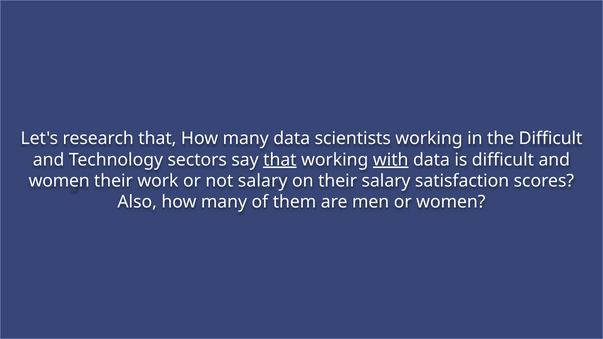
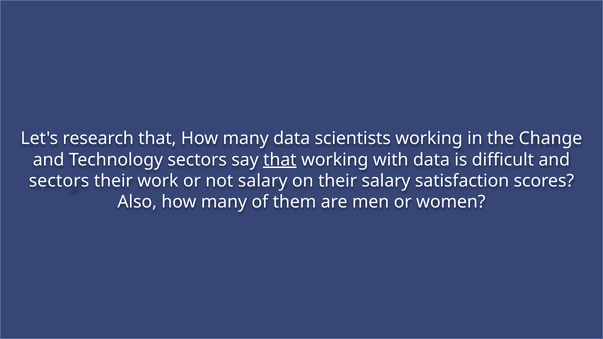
the Difficult: Difficult -> Change (551, 139)
with underline: present -> none (391, 160)
women: women -> sectors (59, 181)
